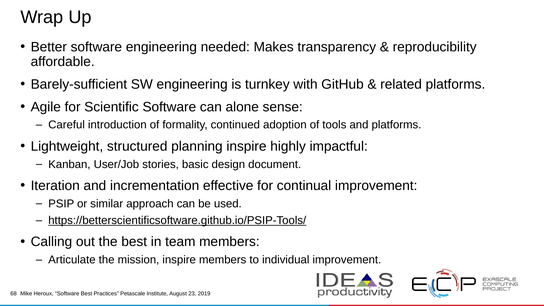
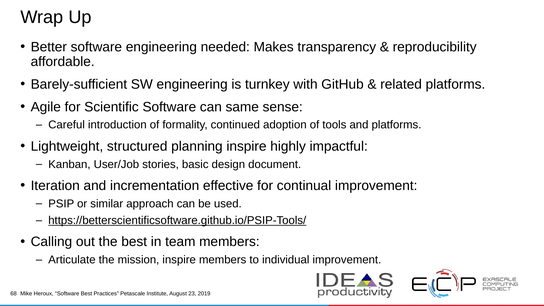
alone: alone -> same (242, 107)
